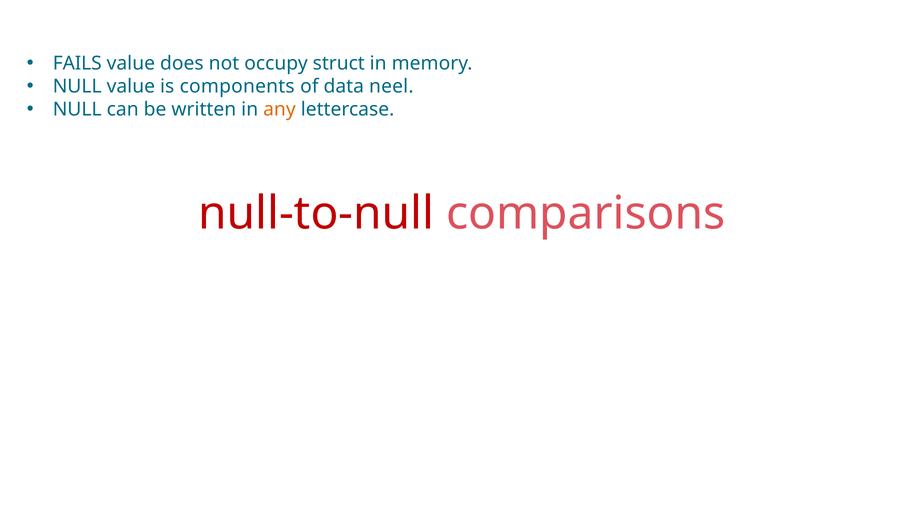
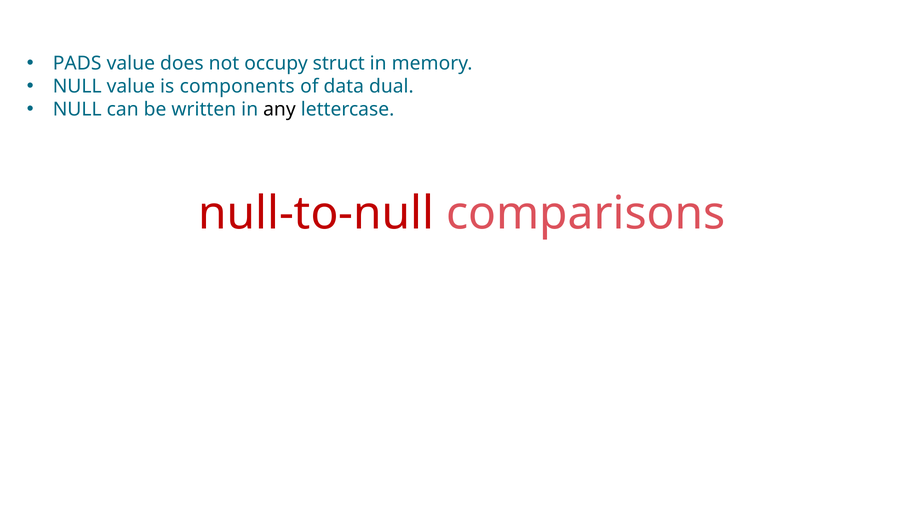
FAILS: FAILS -> PADS (77, 63)
neel: neel -> dual (391, 86)
any colour: orange -> black (279, 110)
